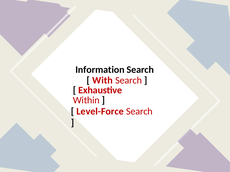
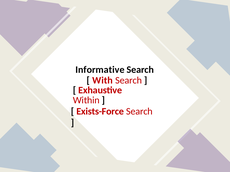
Information: Information -> Informative (100, 70)
Level-Force: Level-Force -> Exists-Force (100, 112)
